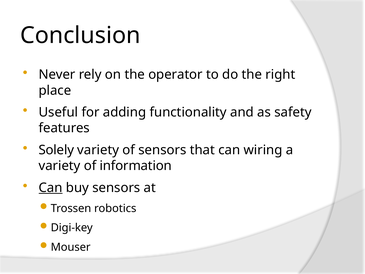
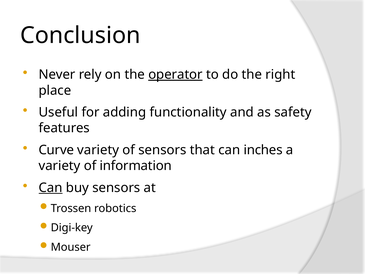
operator underline: none -> present (175, 75)
Solely: Solely -> Curve (56, 150)
wiring: wiring -> inches (263, 150)
